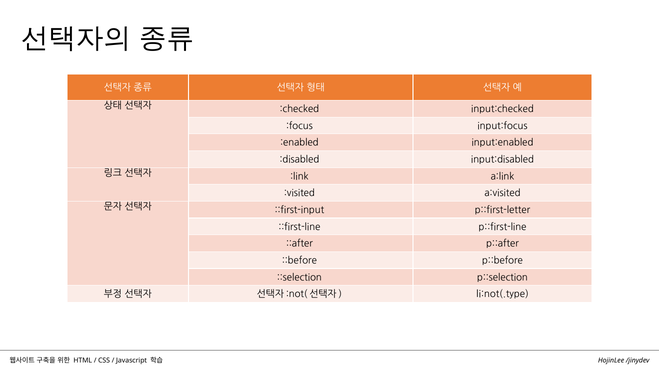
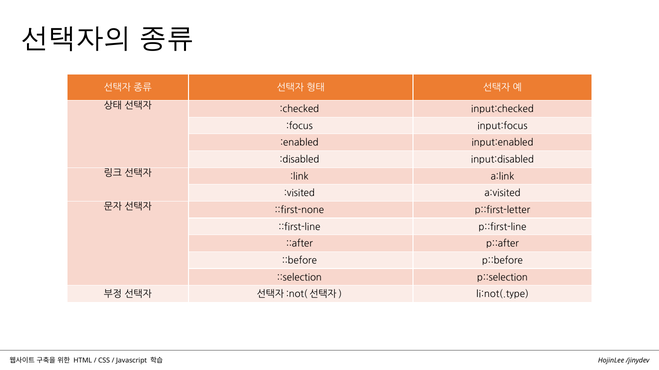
::first-input: ::first-input -> ::first-none (299, 210)
